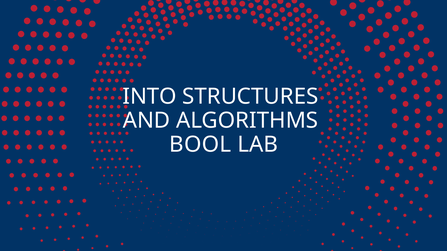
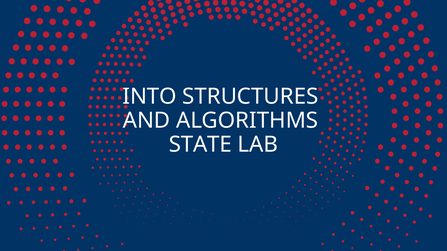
BOOL: BOOL -> STATE (200, 145)
